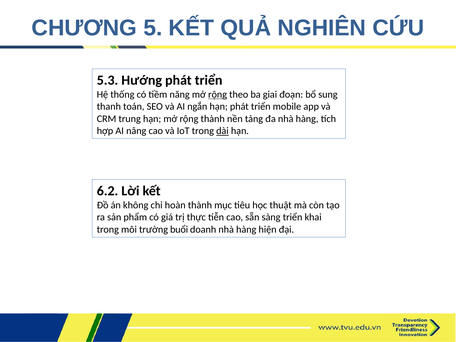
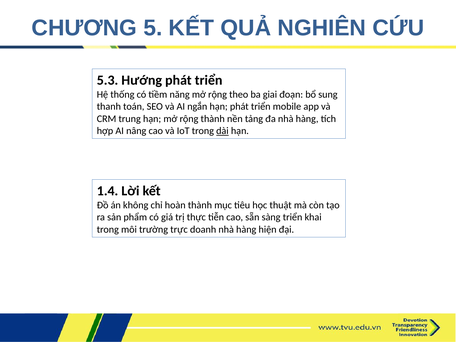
rộng underline: present -> none (218, 94)
6.2: 6.2 -> 1.4 (108, 191)
buổi: buổi -> trực (179, 229)
